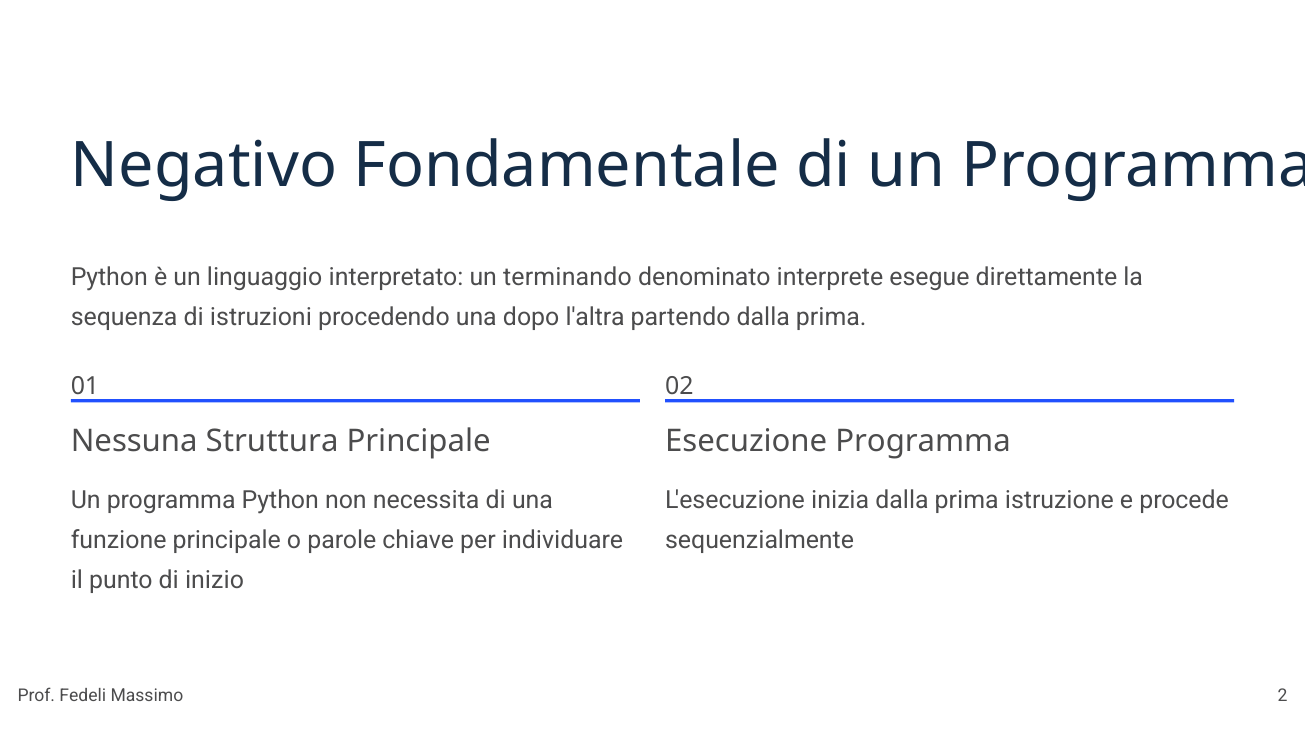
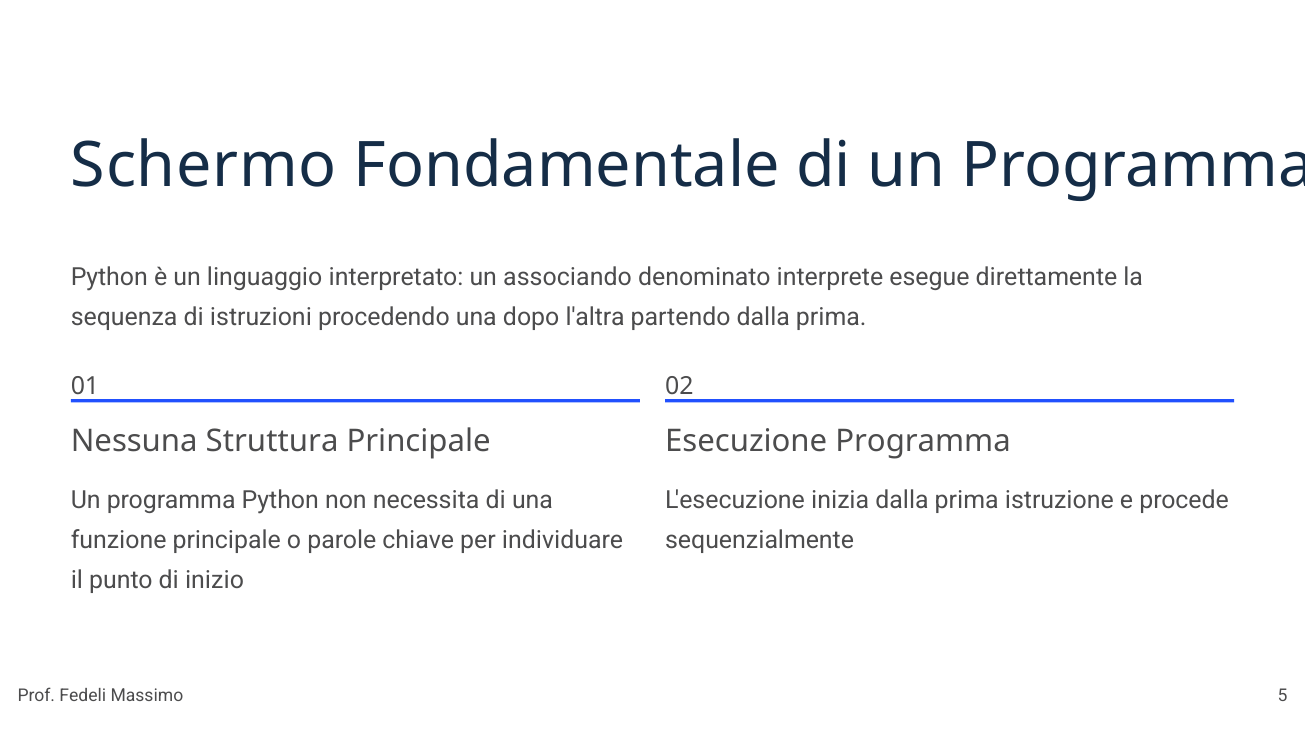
Negativo: Negativo -> Schermo (204, 166)
terminando: terminando -> associando (568, 277)
2: 2 -> 5 (1282, 696)
